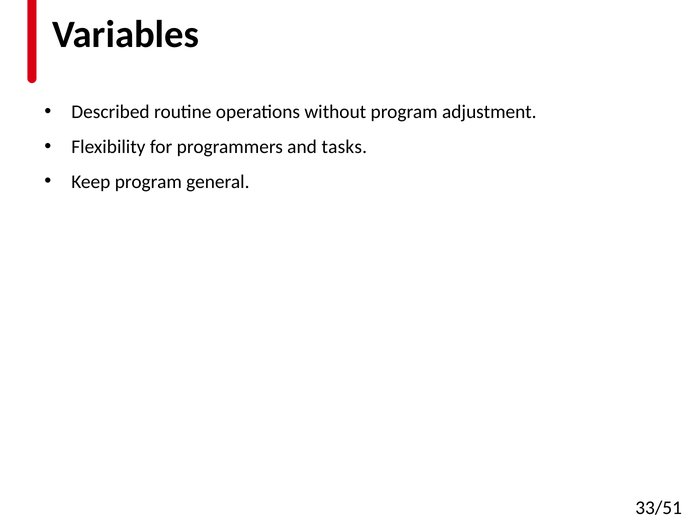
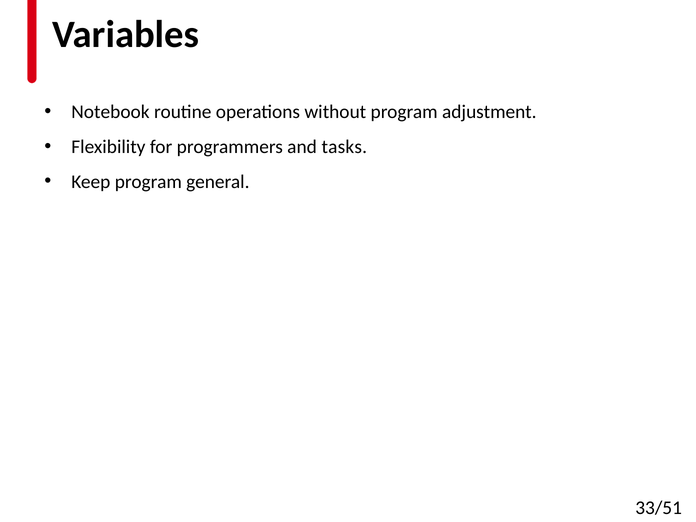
Described: Described -> Notebook (110, 112)
